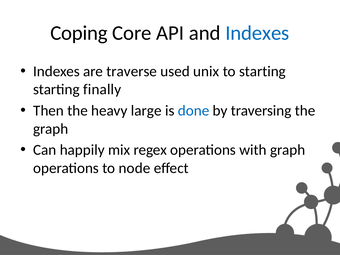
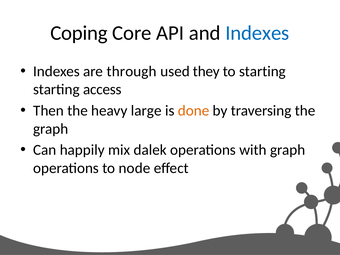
traverse: traverse -> through (132, 71)
unix: unix -> they (206, 71)
finally: finally -> access (102, 89)
done colour: blue -> orange (194, 111)
regex: regex -> dalek (150, 150)
